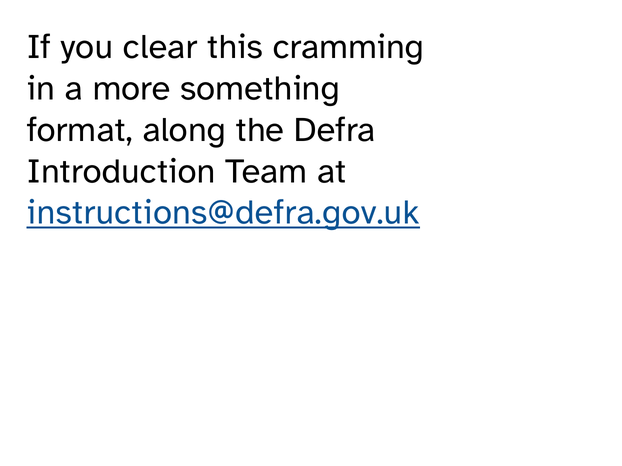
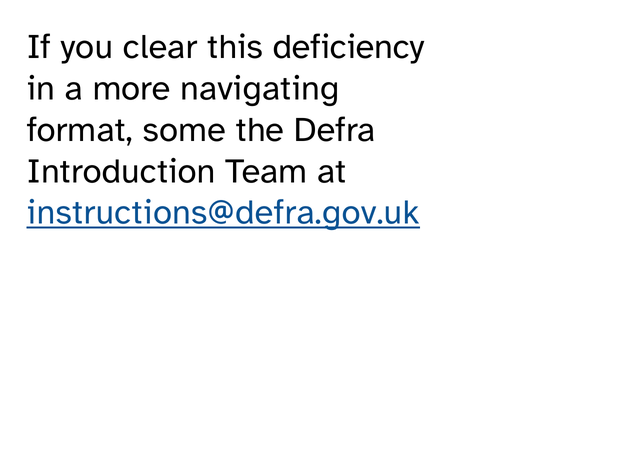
cramming: cramming -> deficiency (349, 47)
something: something -> navigating (260, 88)
along: along -> some (184, 130)
